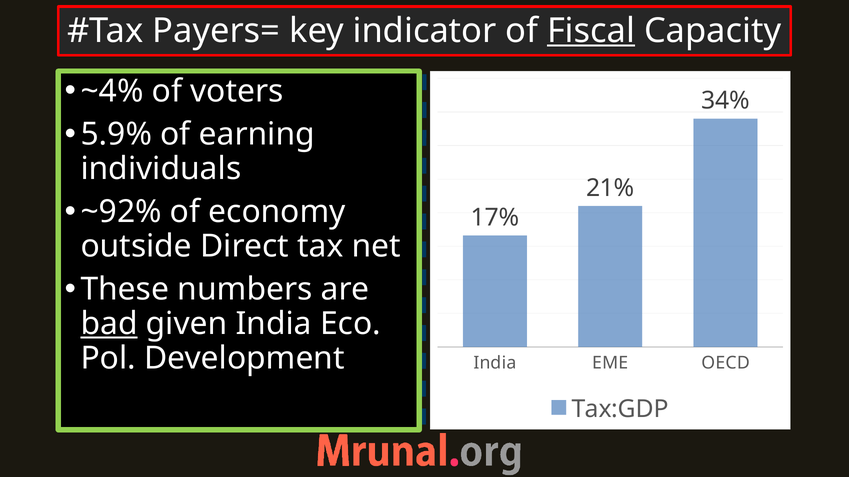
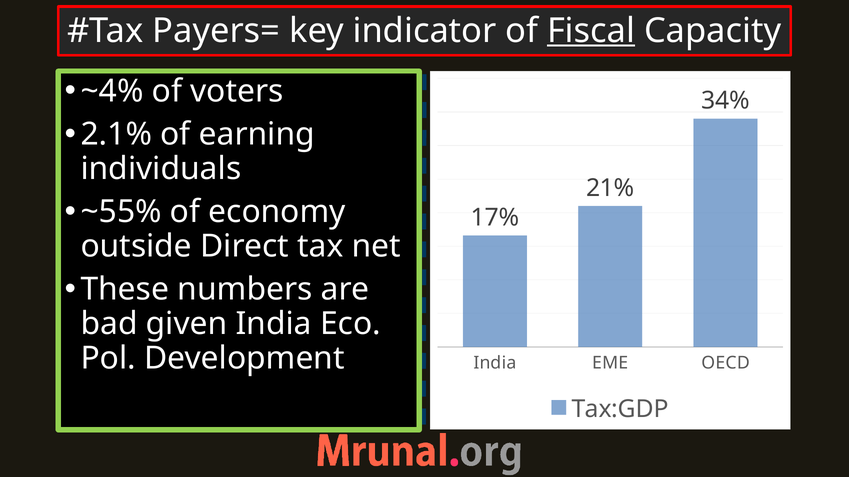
5.9%: 5.9% -> 2.1% (116, 134)
~92%: ~92% -> ~55% (121, 212)
bad underline: present -> none (109, 324)
